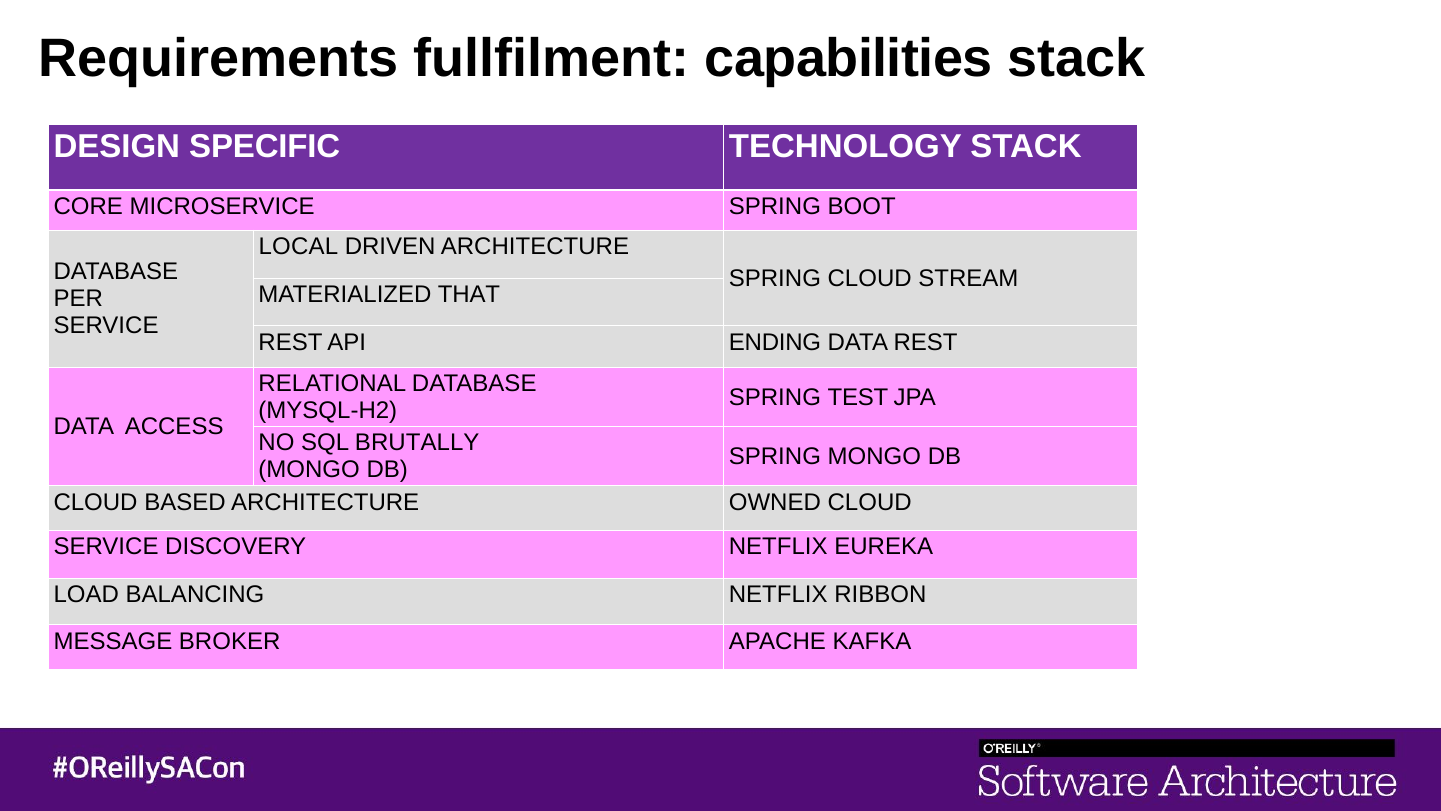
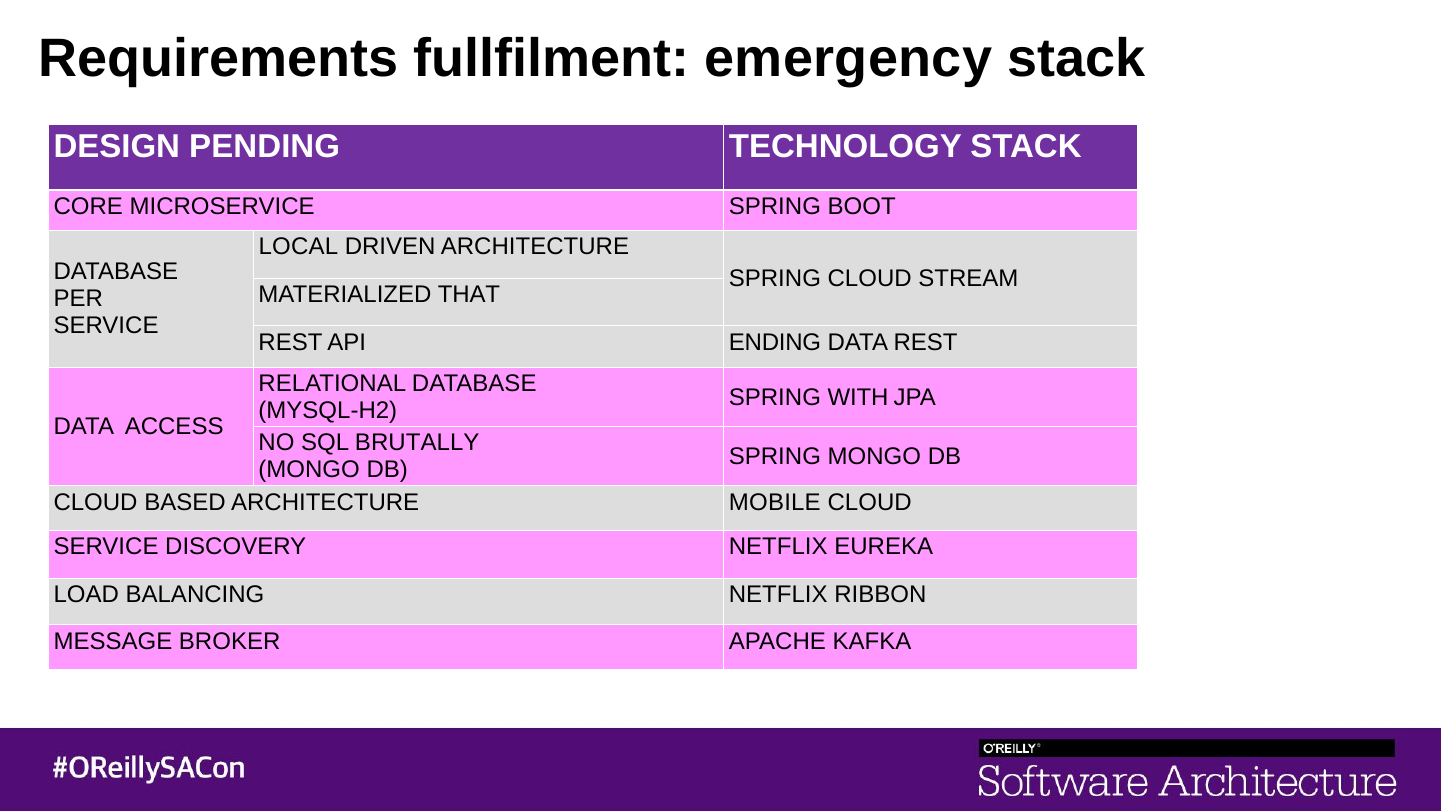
capabilities: capabilities -> emergency (848, 58)
SPECIFIC: SPECIFIC -> PENDING (265, 146)
TEST: TEST -> WITH (858, 397)
OWNED: OWNED -> MOBILE (775, 502)
